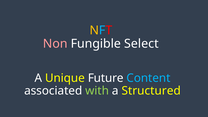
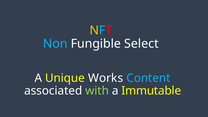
Non colour: pink -> light blue (55, 44)
Future: Future -> Works (106, 78)
Structured: Structured -> Immutable (151, 91)
